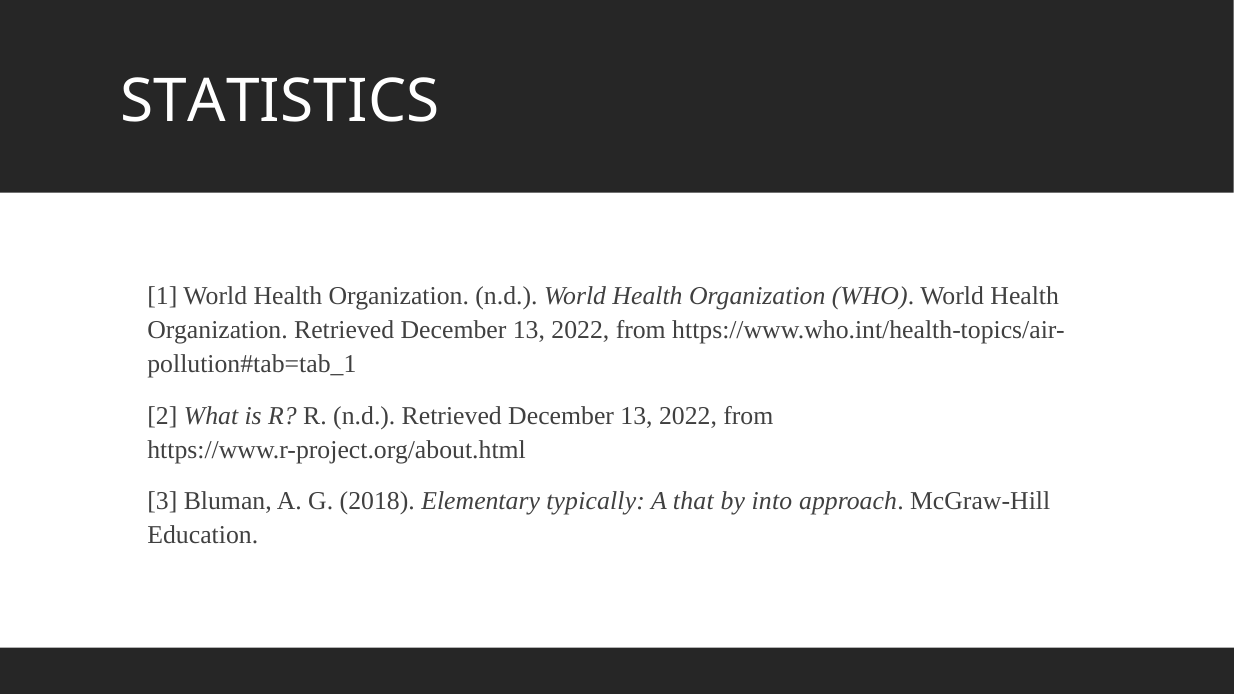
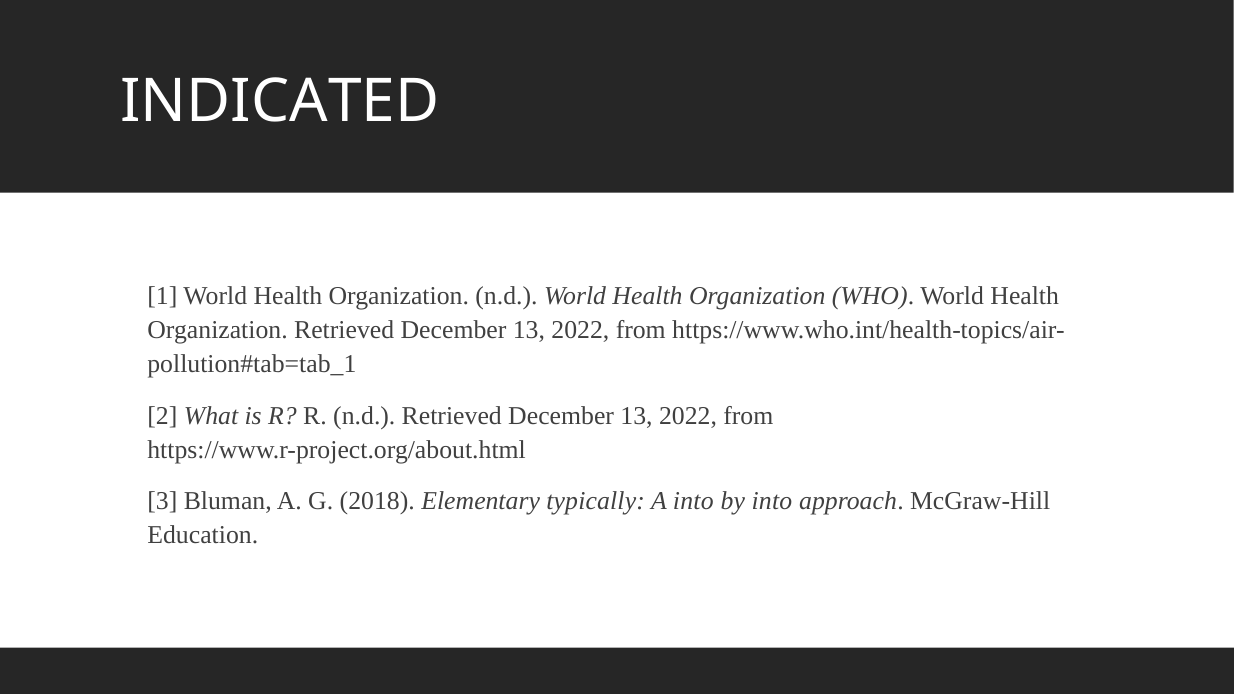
STATISTICS: STATISTICS -> INDICATED (280, 102)
A that: that -> into (693, 502)
